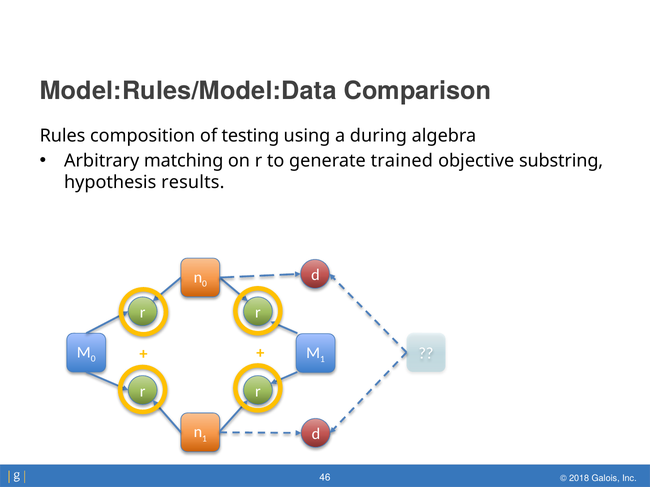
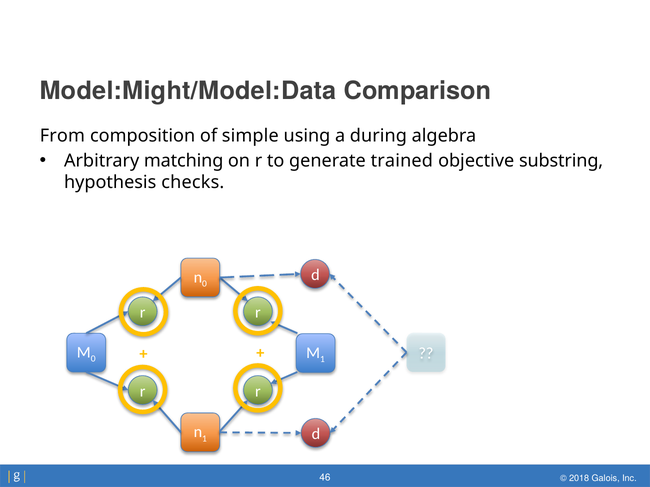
Model:Rules/Model:Data: Model:Rules/Model:Data -> Model:Might/Model:Data (188, 91)
Rules: Rules -> From (62, 136)
testing: testing -> simple (250, 136)
results: results -> checks (193, 183)
